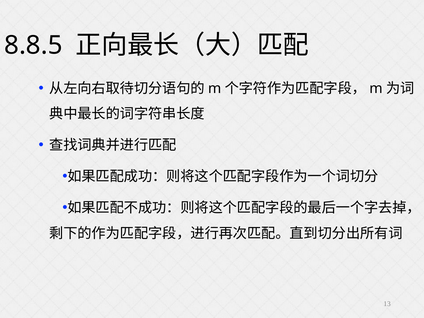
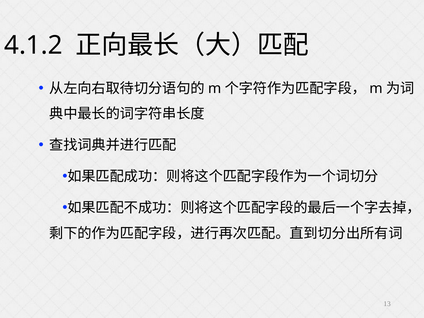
8.8.5: 8.8.5 -> 4.1.2 (33, 45)
